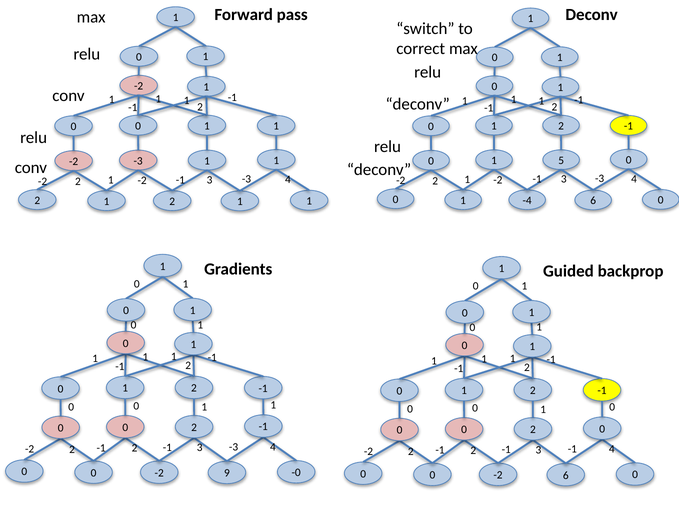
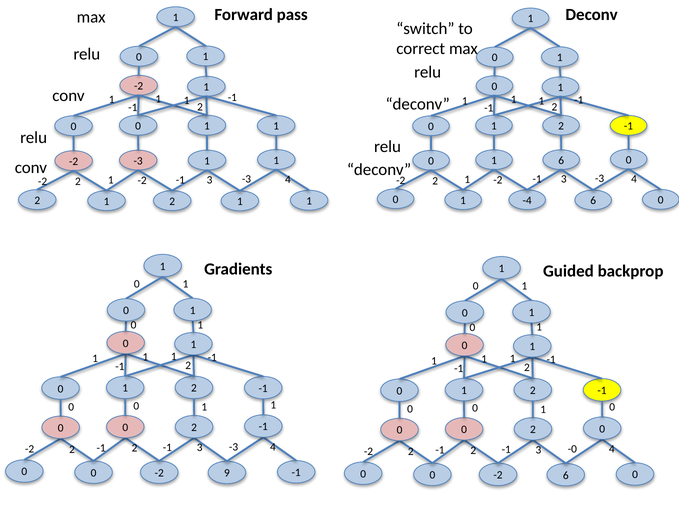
0 5: 5 -> 6 (561, 161)
3 -1: -1 -> -0 (572, 449)
9 -0: -0 -> -1 (296, 473)
